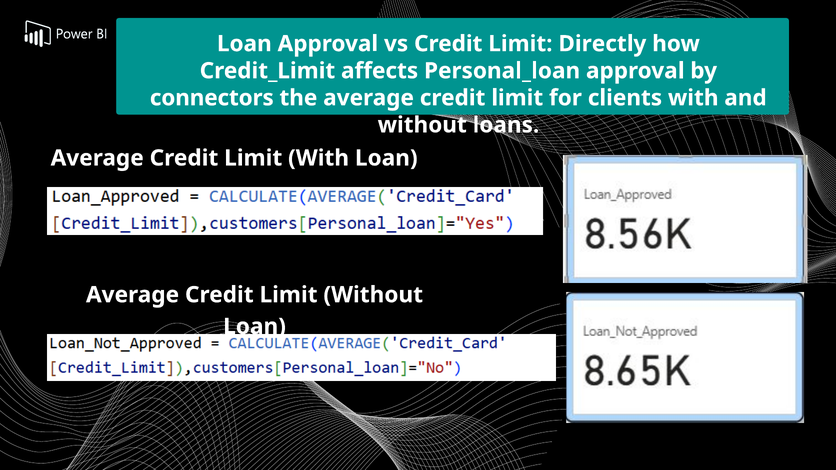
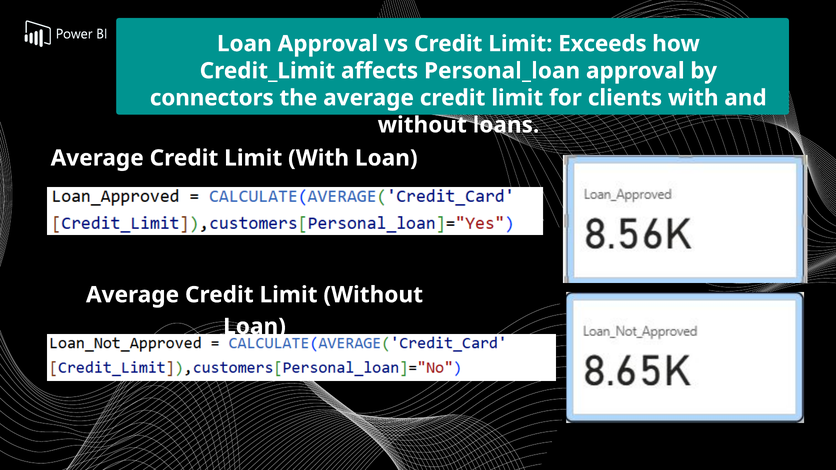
Directly: Directly -> Exceeds (602, 44)
